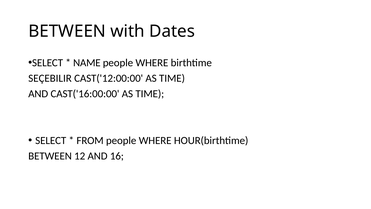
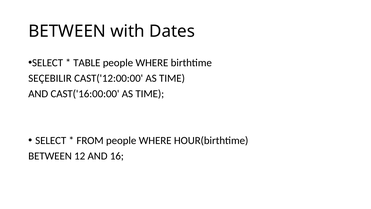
NAME: NAME -> TABLE (87, 63)
